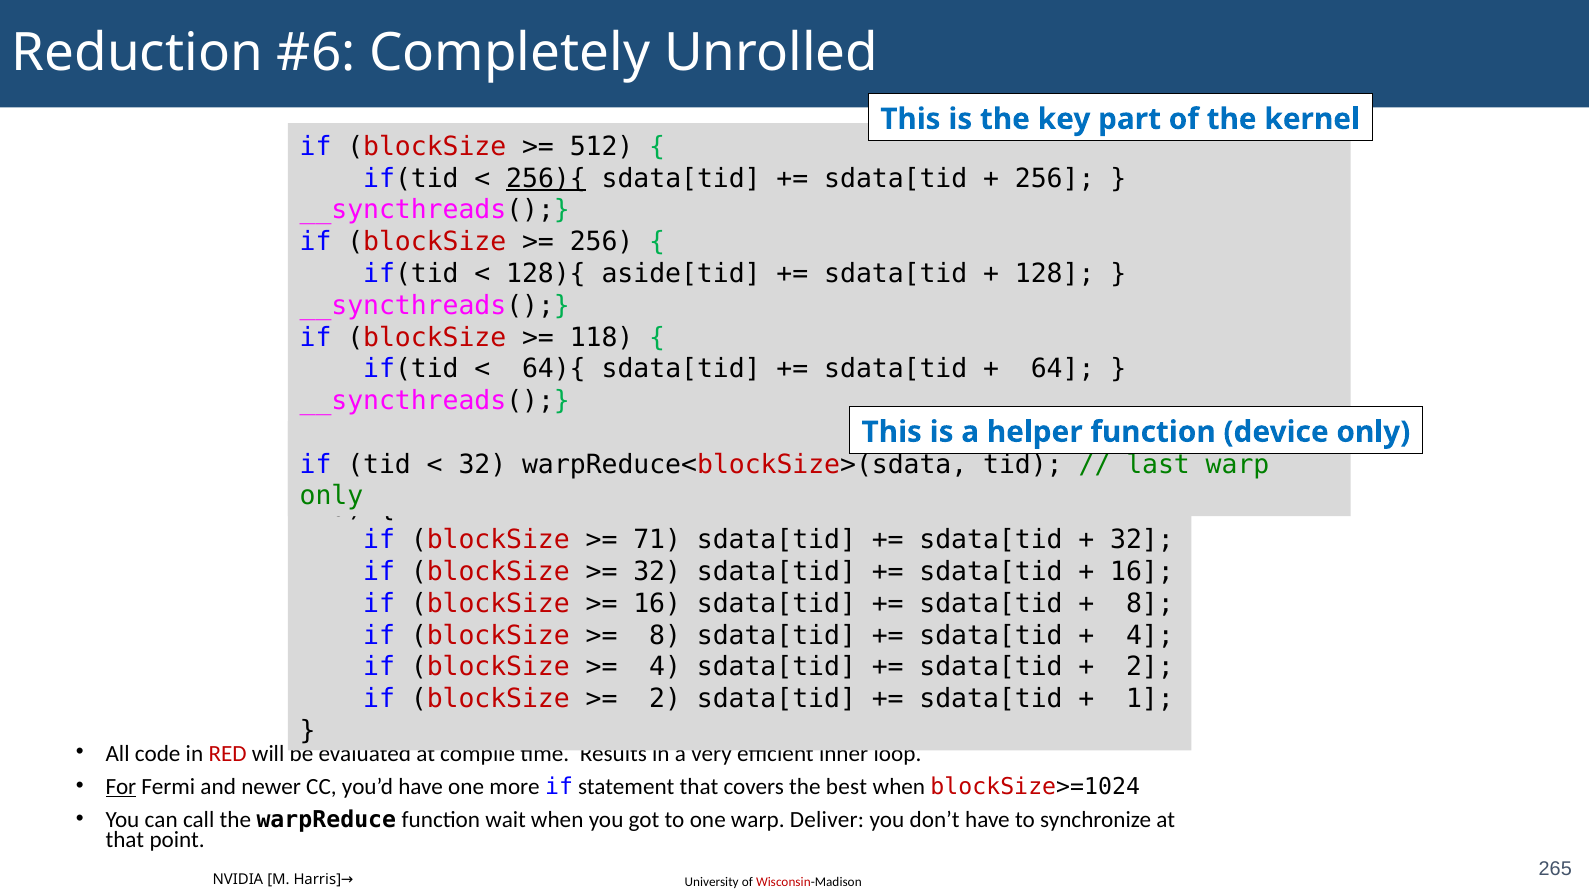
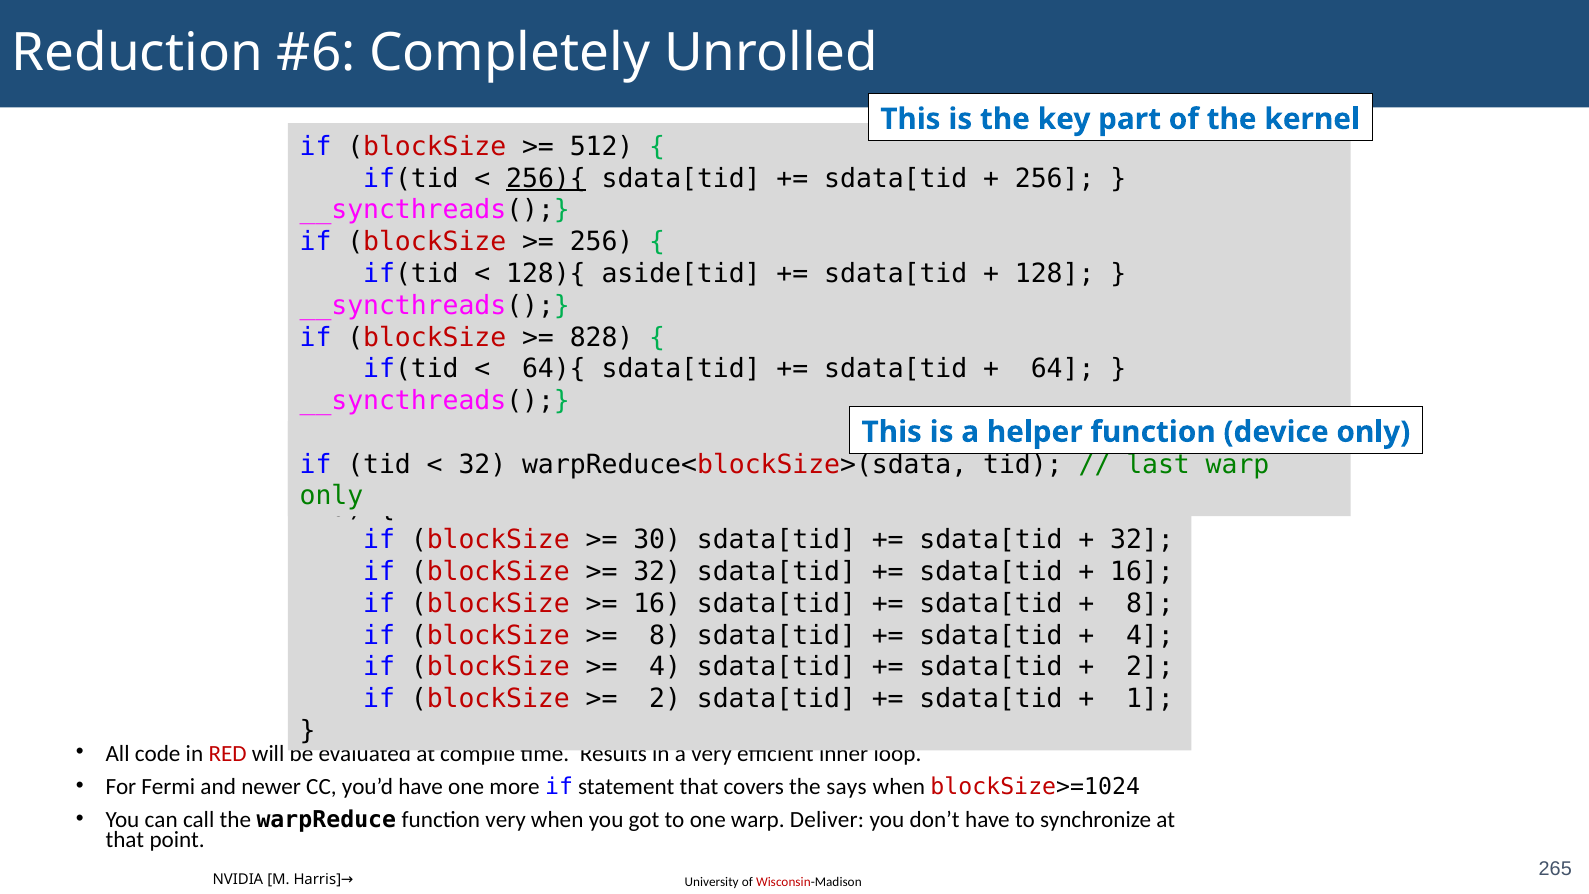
118: 118 -> 828 (602, 337)
71: 71 -> 30 (657, 540)
For underline: present -> none (121, 786)
best: best -> says (846, 786)
function wait: wait -> very (506, 820)
